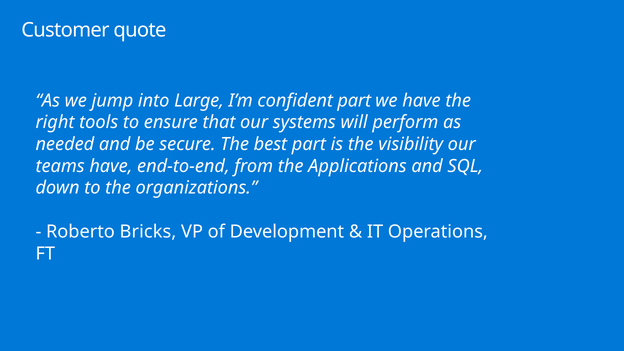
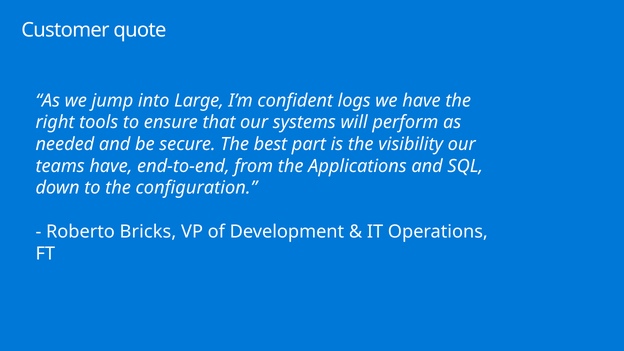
confident part: part -> logs (354, 101)
organizations: organizations -> configuration (196, 188)
